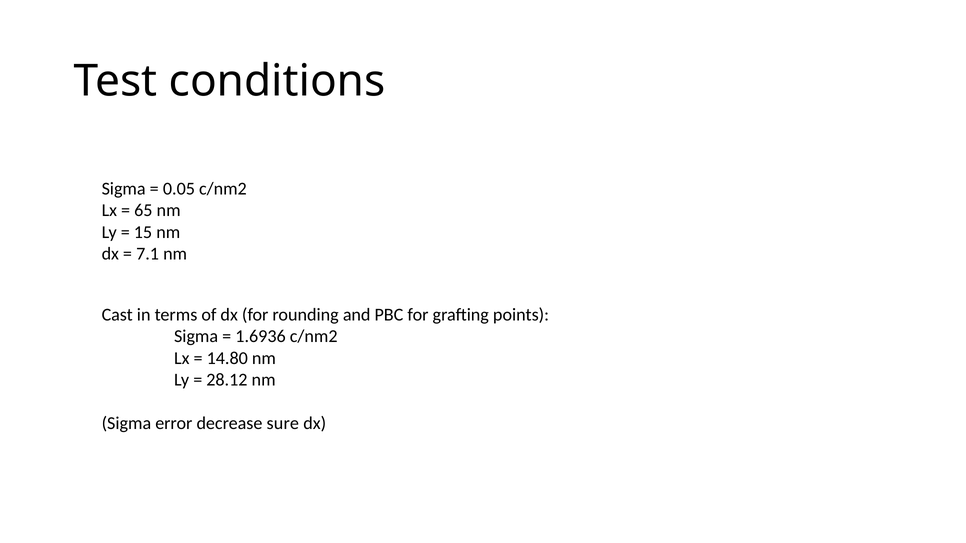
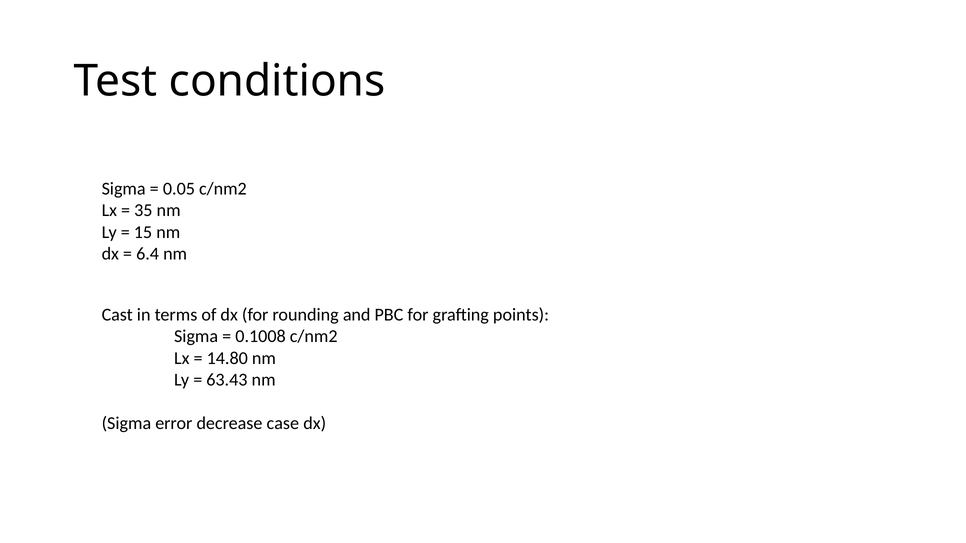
65: 65 -> 35 (143, 211)
7.1: 7.1 -> 6.4 (148, 254)
1.6936: 1.6936 -> 0.1008 (261, 337)
28.12: 28.12 -> 63.43 (227, 380)
sure: sure -> case (283, 424)
